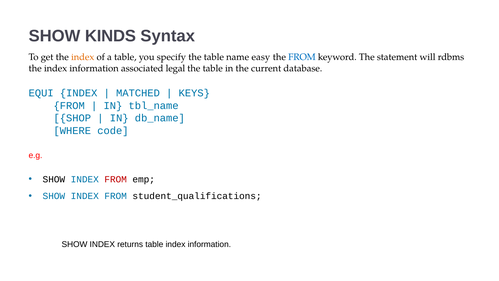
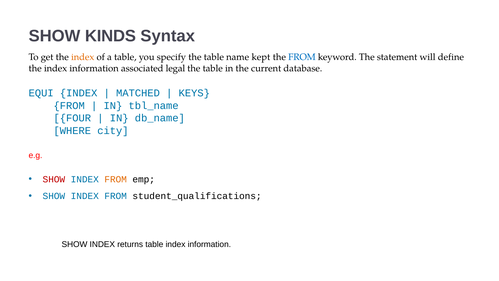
easy: easy -> kept (261, 57)
rdbms: rdbms -> define (451, 57)
SHOP: SHOP -> FOUR (72, 118)
code: code -> city (113, 131)
SHOW colour: black -> red (54, 179)
FROM colour: red -> orange (116, 179)
